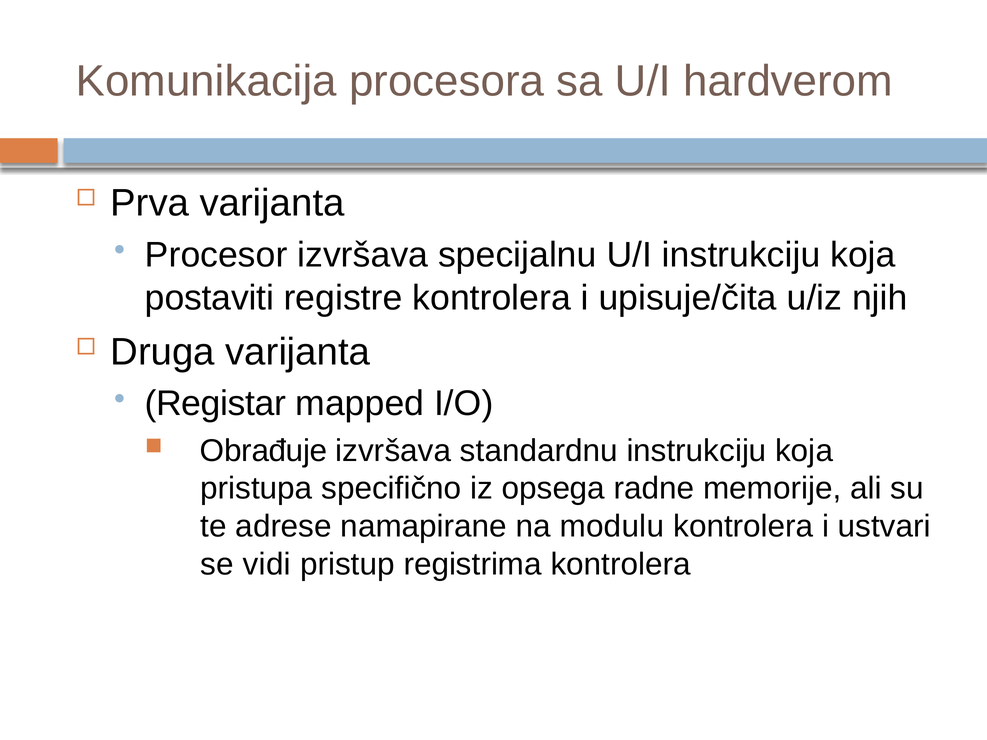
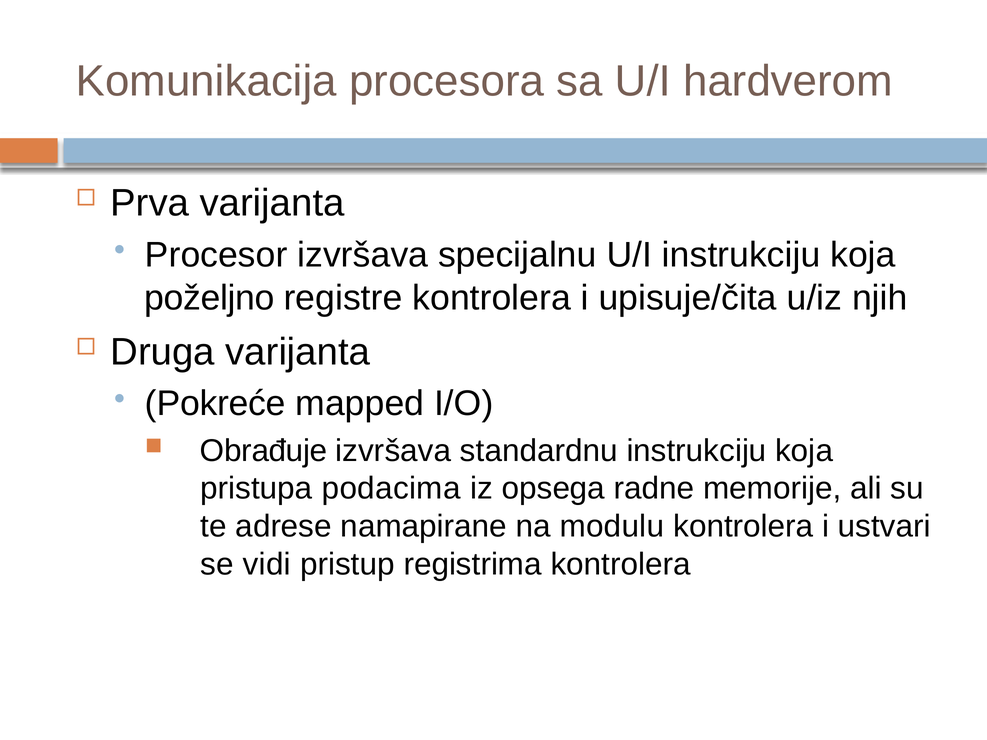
postaviti: postaviti -> poželjno (210, 298)
Registar: Registar -> Pokreće (215, 404)
specifično: specifično -> podacima (391, 489)
